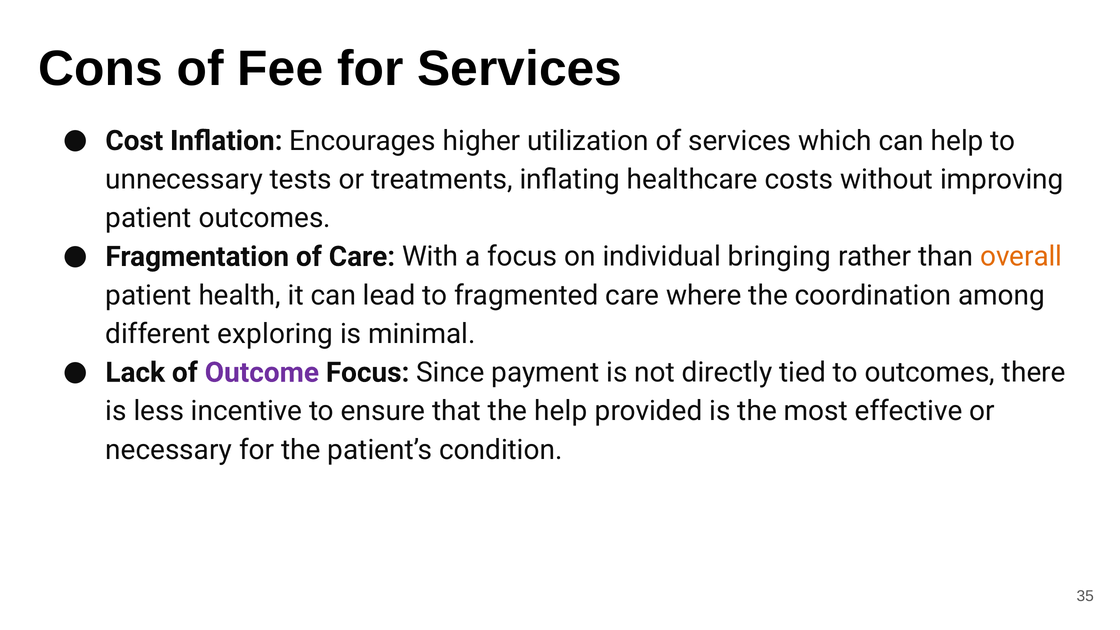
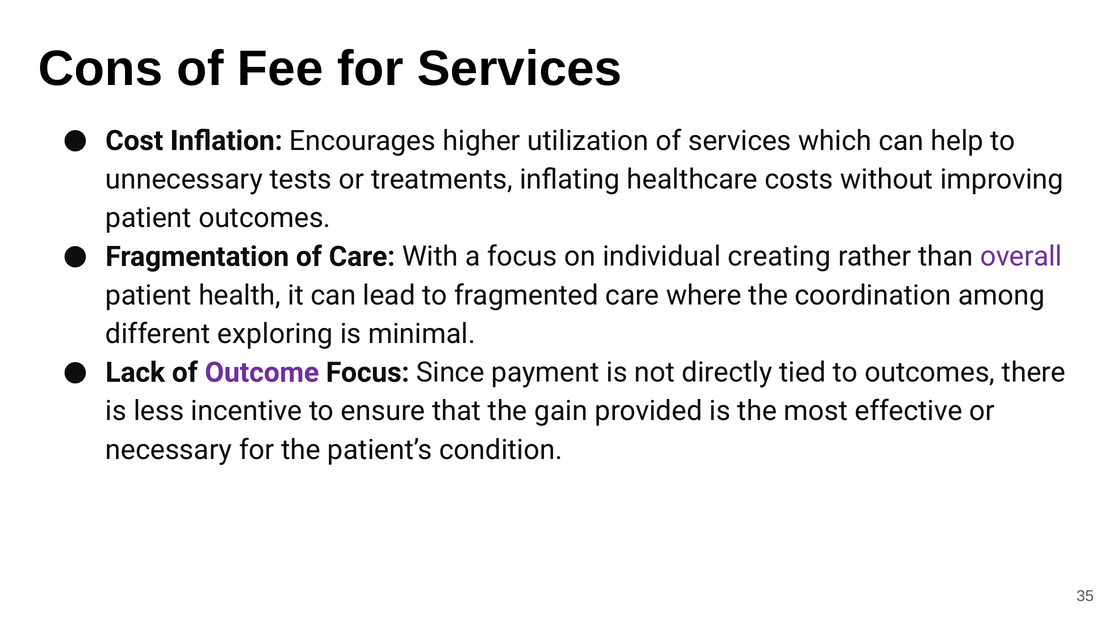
bringing: bringing -> creating (779, 257)
overall colour: orange -> purple (1021, 257)
the help: help -> gain (561, 411)
